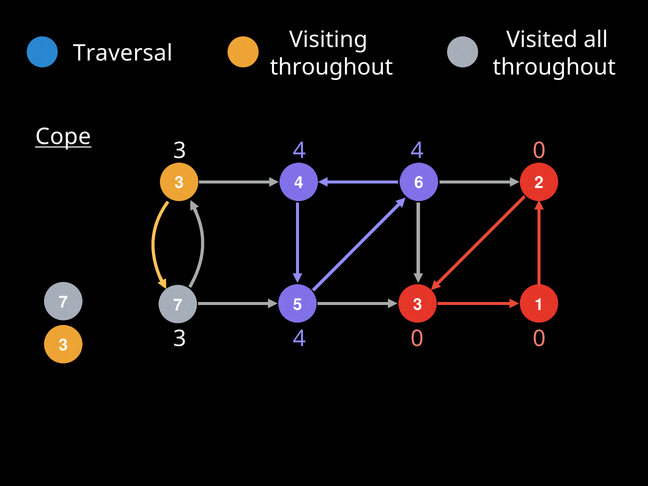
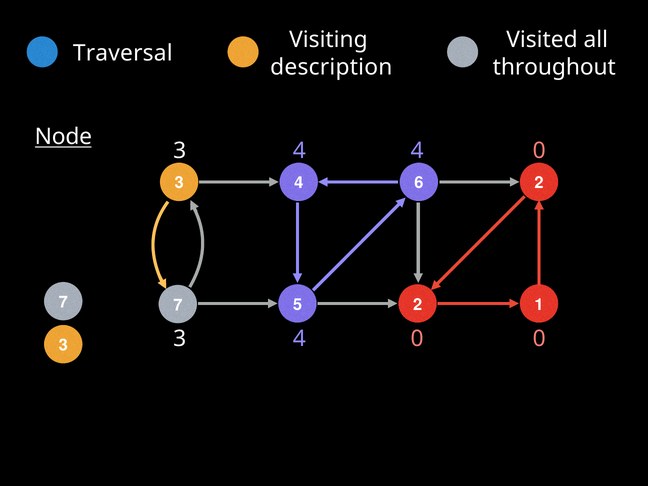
throughout: throughout -> description (331, 67)
Cope: Cope -> Node (63, 137)
7 3: 3 -> 2 (418, 305)
